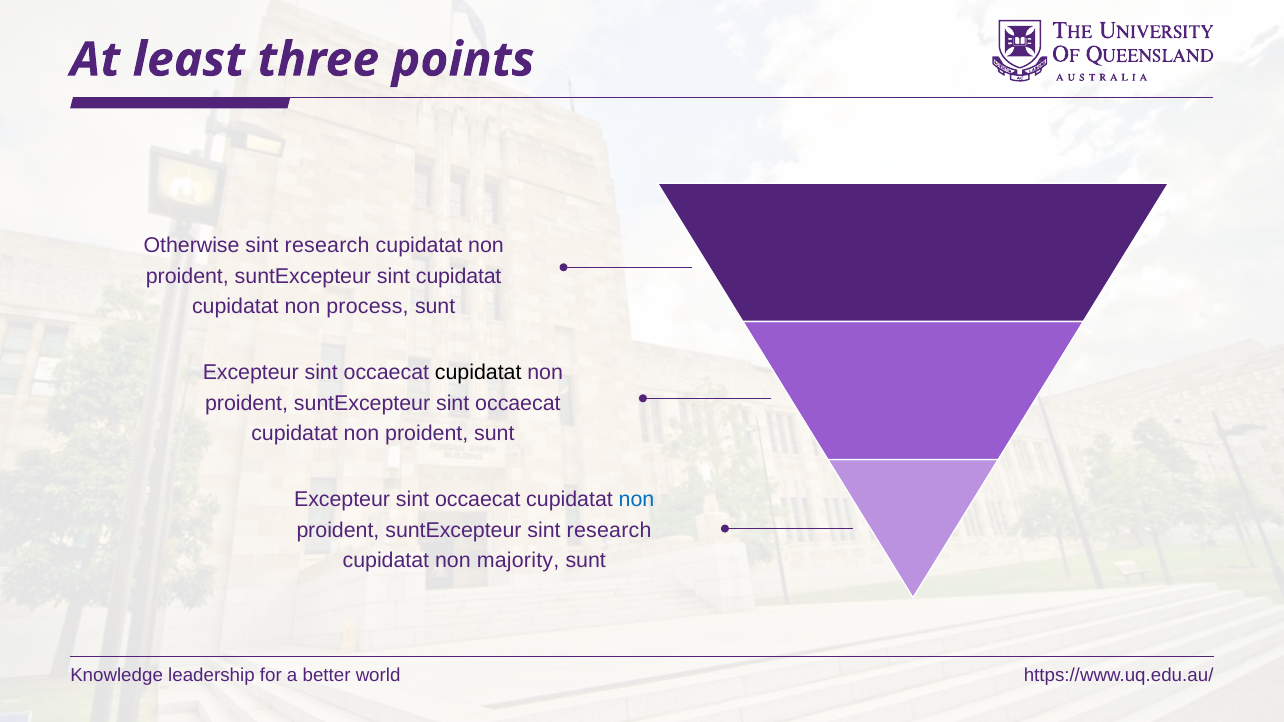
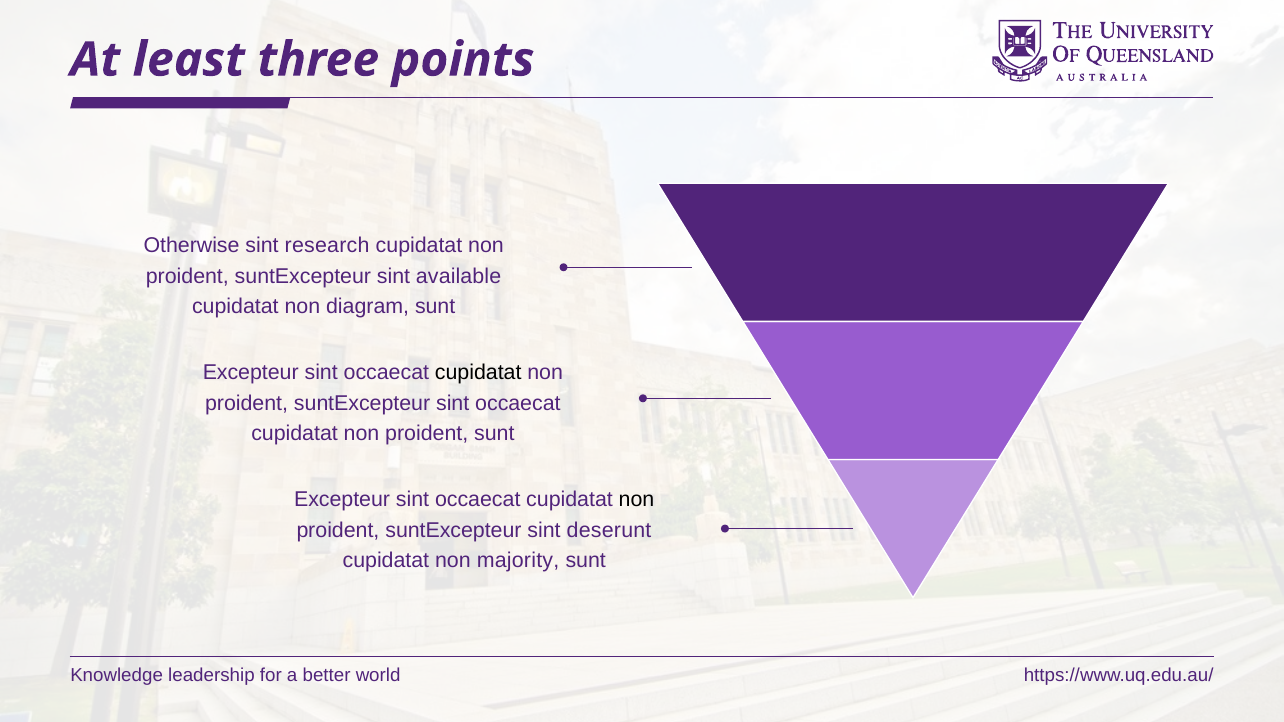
sint cupidatat: cupidatat -> available (459, 276)
process: process -> diagram (368, 307)
non colour: blue -> black (637, 500)
suntExcepteur sint research: research -> deserunt (609, 530)
